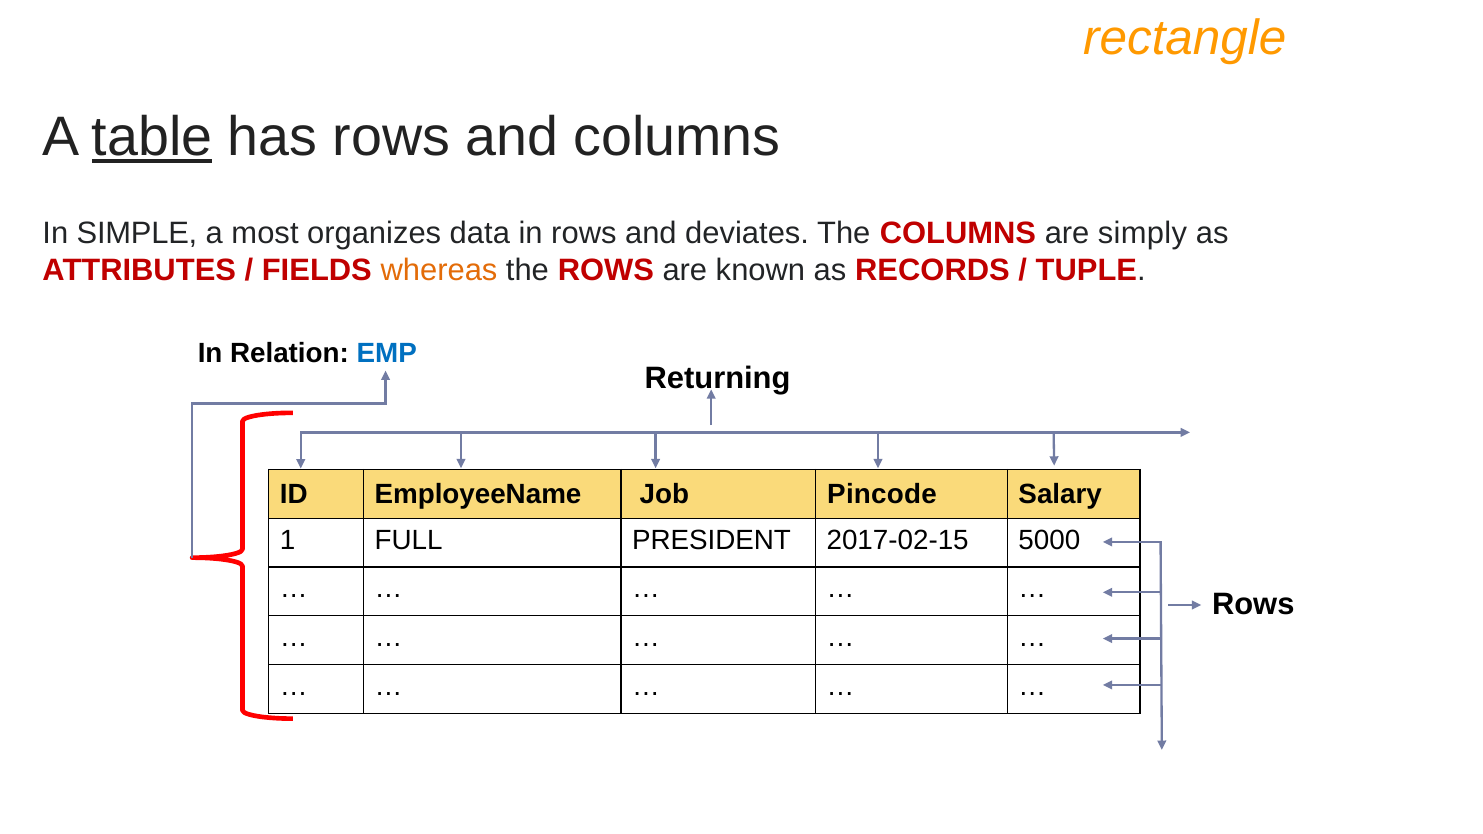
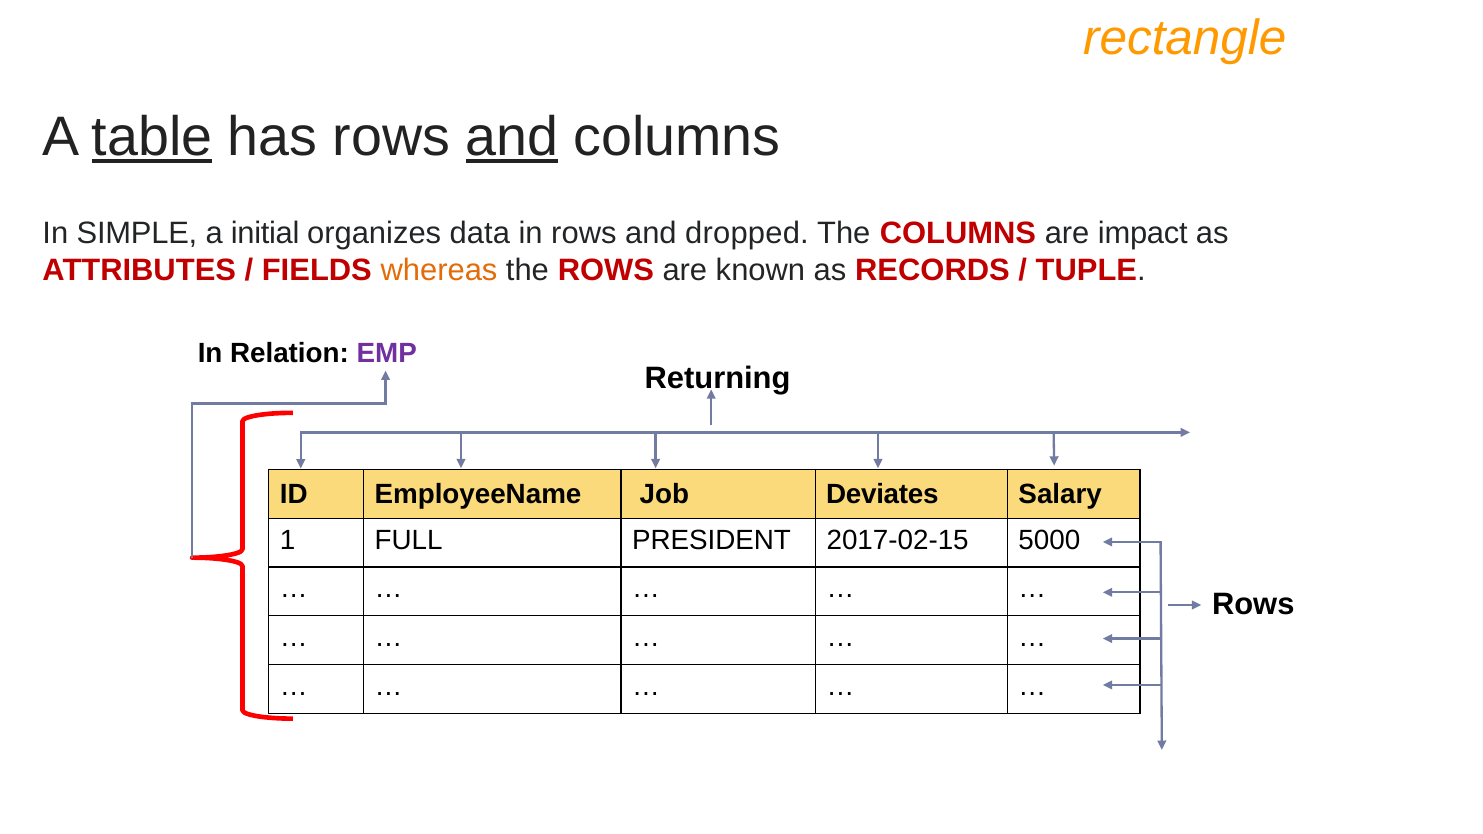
and underline: none -> present (512, 137)
most: most -> initial (265, 233)
deviates: deviates -> dropped (747, 233)
simply: simply -> impact (1143, 233)
EMP colour: blue -> purple (387, 354)
Pincode: Pincode -> Deviates (882, 494)
